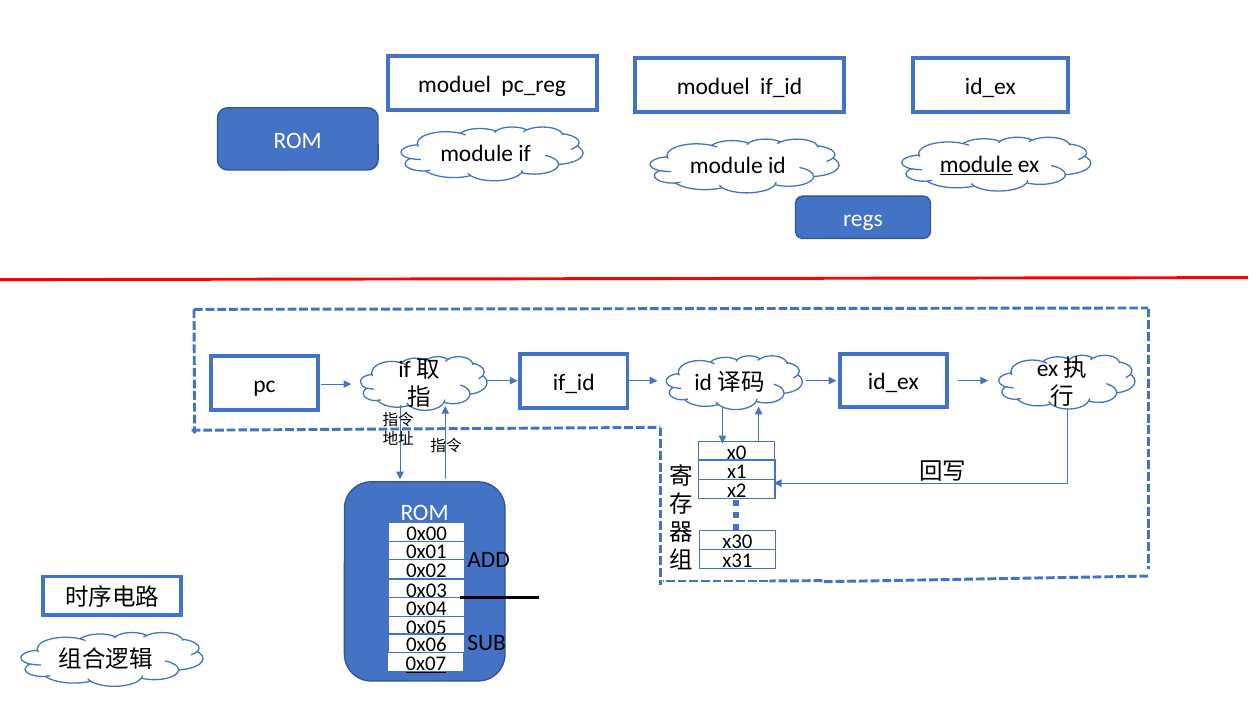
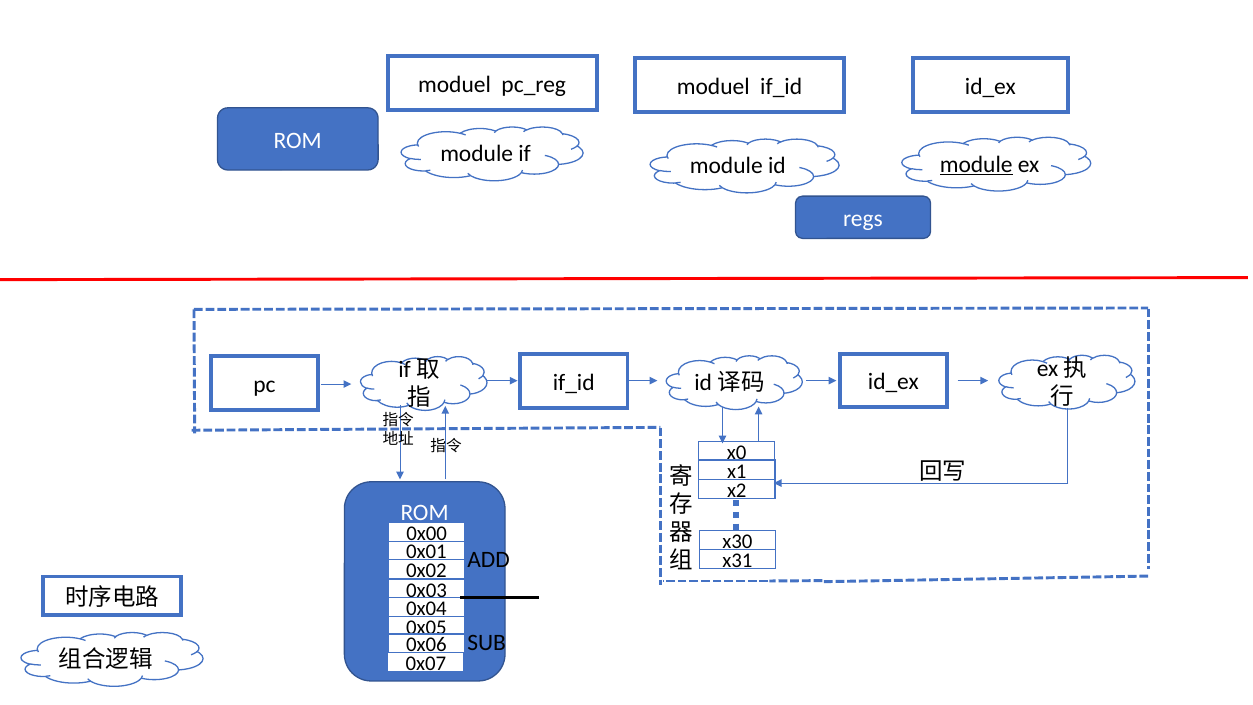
0x07 underline: present -> none (426, 663)
